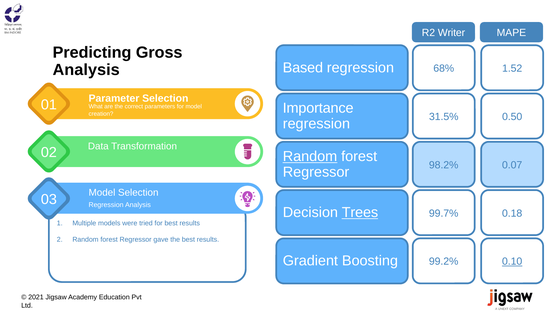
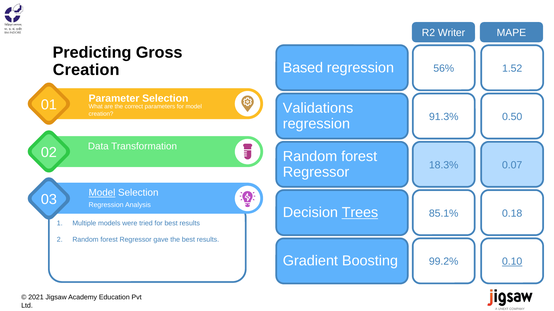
Analysis: Analysis -> Creation (86, 70)
68%: 68% -> 56% (444, 69)
Importance: Importance -> Validations (318, 108)
31.5%: 31.5% -> 91.3% (444, 117)
Random underline: present -> none (310, 157)
98.2%: 98.2% -> 18.3% (444, 165)
Model underline: none -> present (102, 193)
99.7%: 99.7% -> 85.1% (444, 214)
